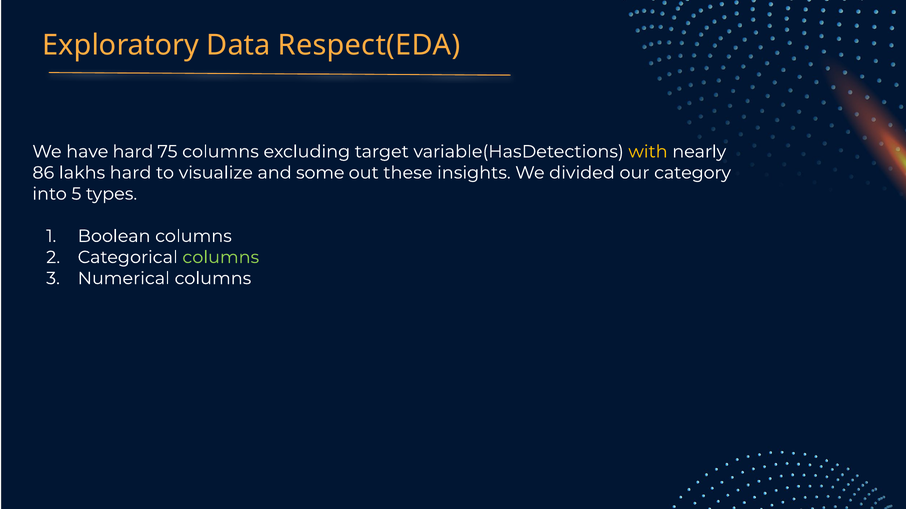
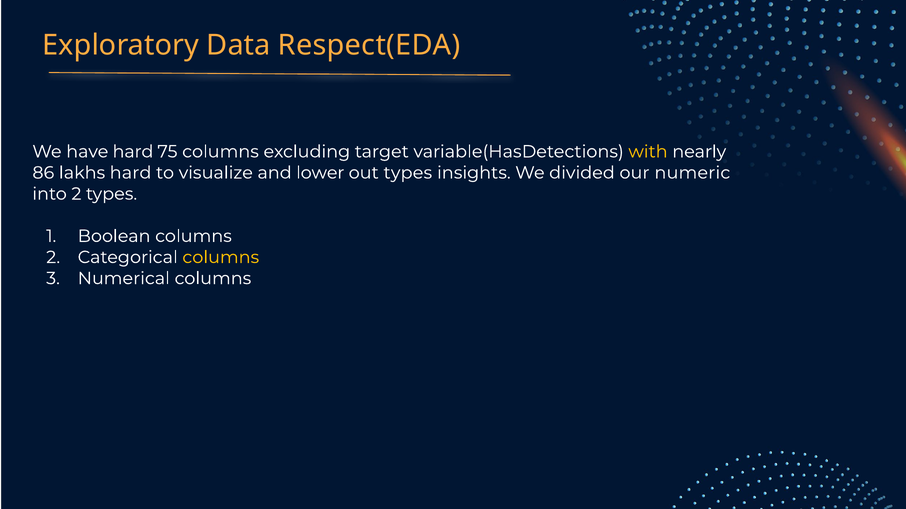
some: some -> lower (320, 173)
out these: these -> types (408, 173)
category: category -> numeric (692, 173)
into 5: 5 -> 2 (76, 194)
columns colour: light green -> yellow (221, 258)
